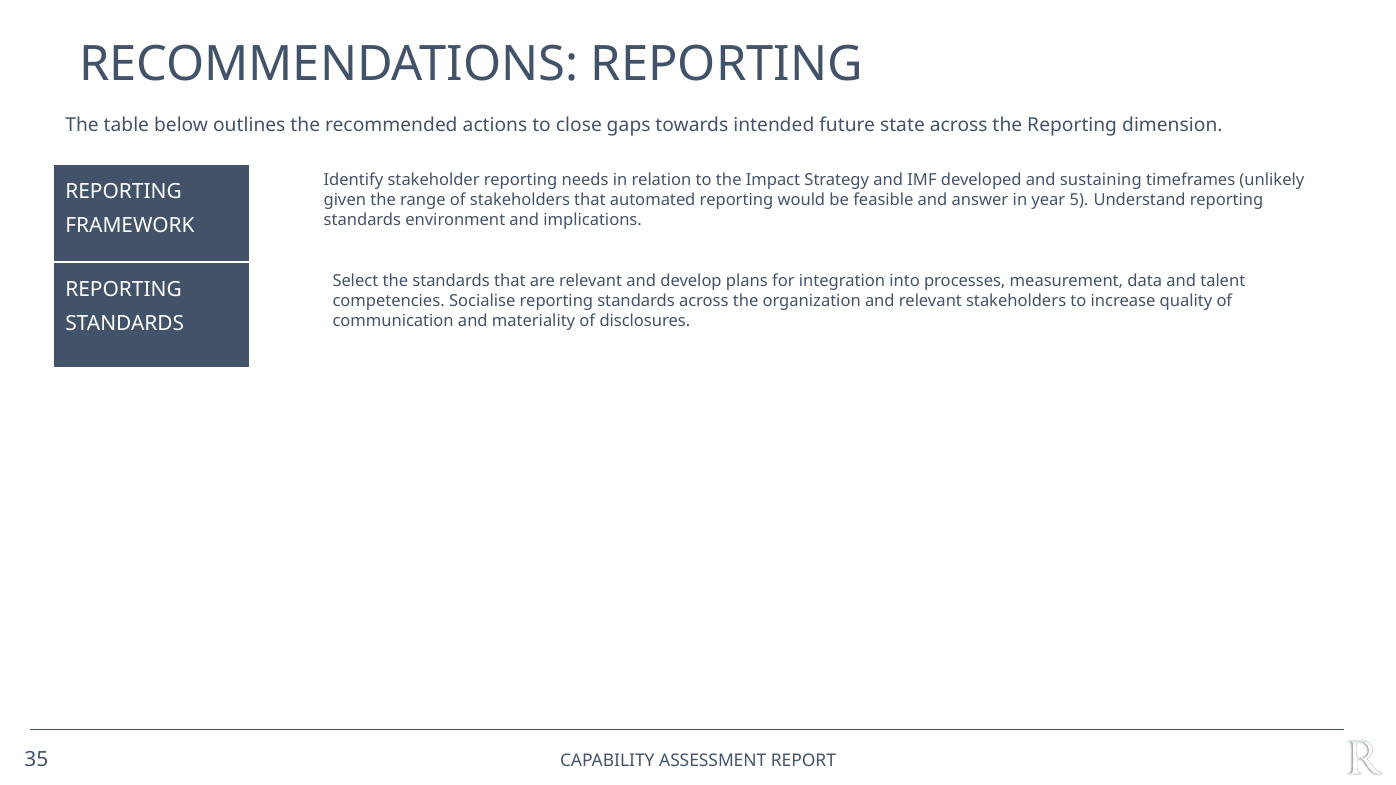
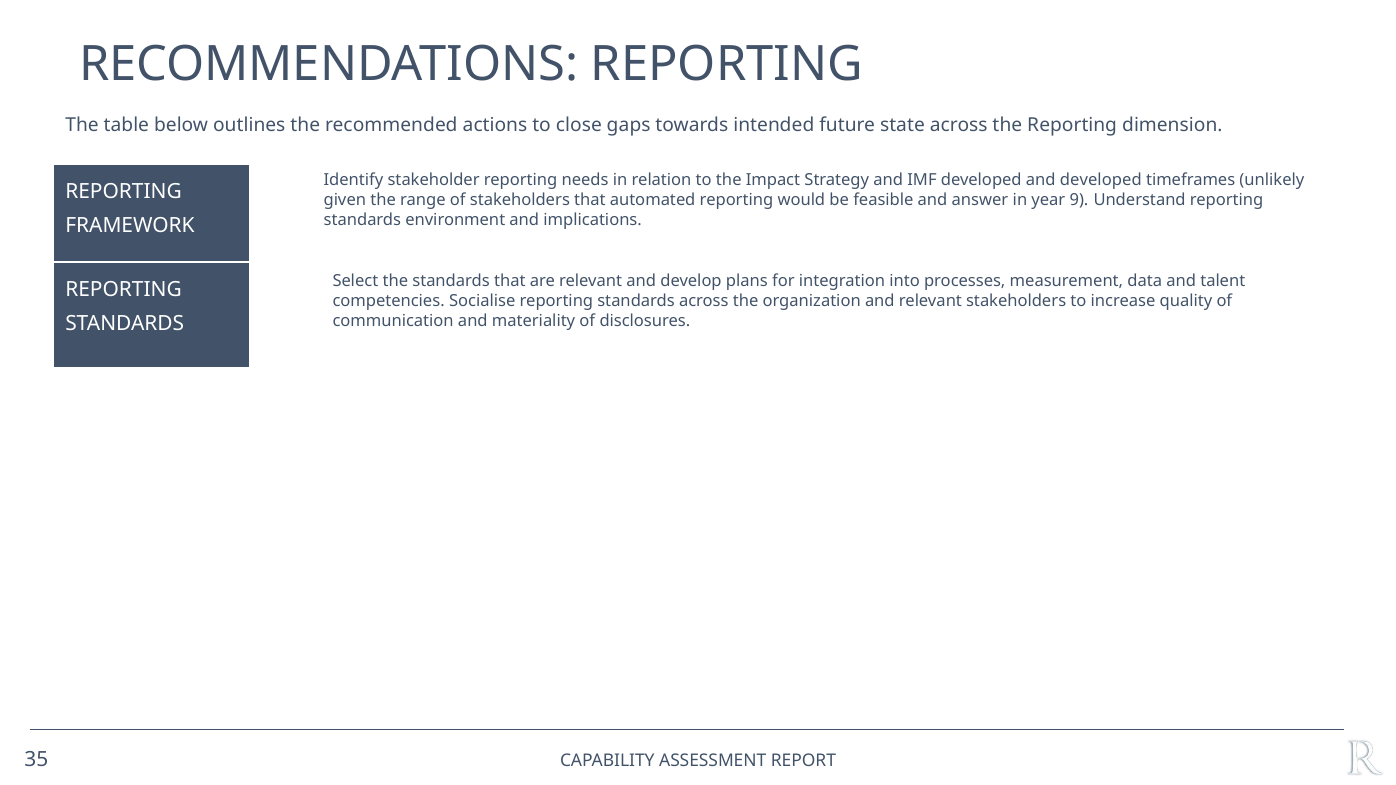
and sustaining: sustaining -> developed (1101, 181)
5: 5 -> 9 (1079, 200)
